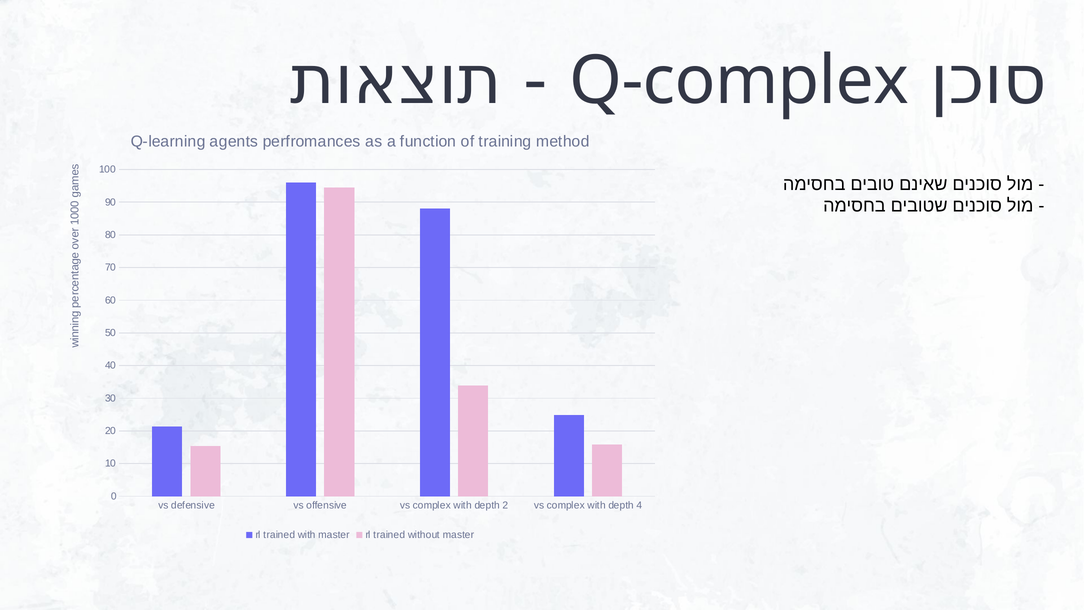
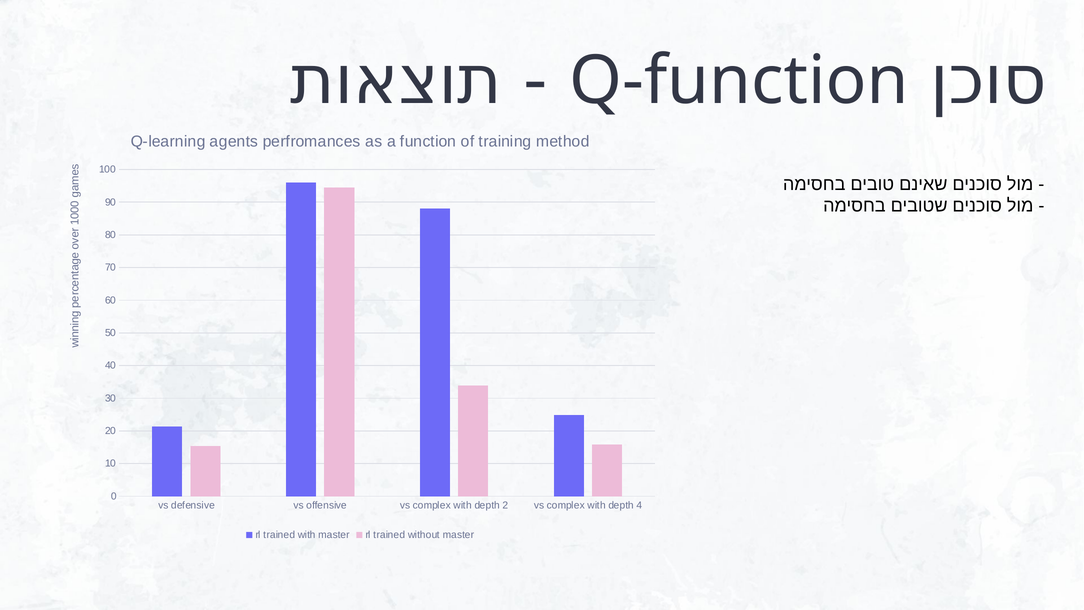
Q-complex: Q-complex -> Q-function (739, 81)
